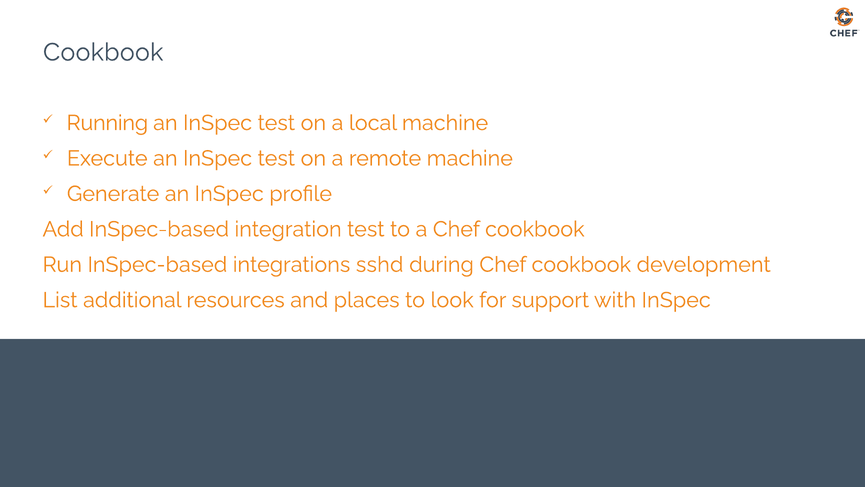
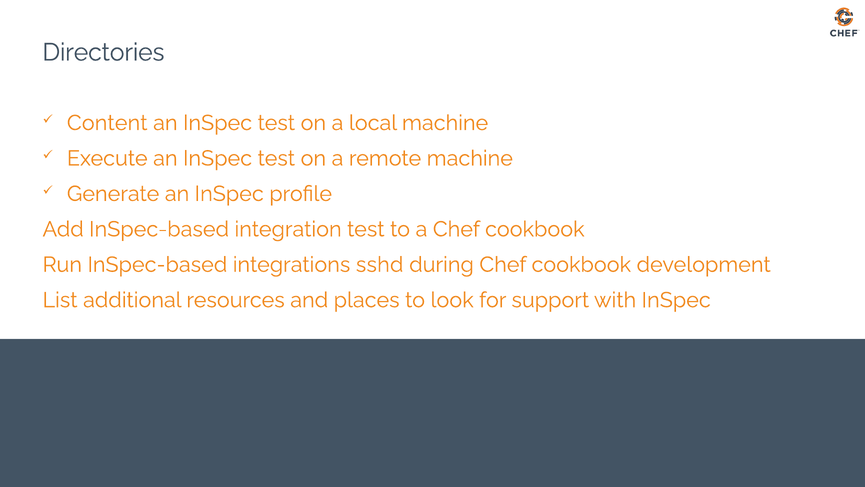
Cookbook: Cookbook -> Directories (103, 52)
Running: Running -> Content (107, 123)
